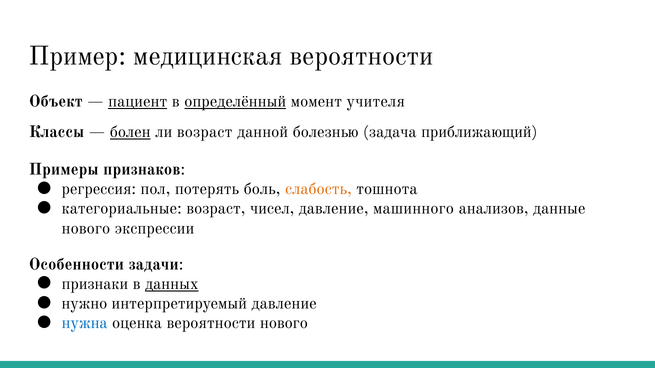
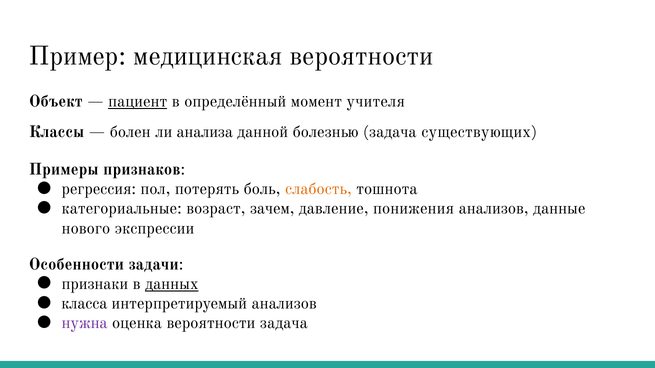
определённый underline: present -> none (235, 101)
болен underline: present -> none (130, 132)
ли возраст: возраст -> анализа (205, 132)
приближающий: приближающий -> существующих (479, 132)
чисел: чисел -> зачем (272, 209)
машинного: машинного -> понижения (414, 209)
нужно: нужно -> класса (84, 304)
интерпретируемый давление: давление -> анализов (284, 304)
нужна colour: blue -> purple (85, 323)
вероятности нового: нового -> задача (284, 323)
